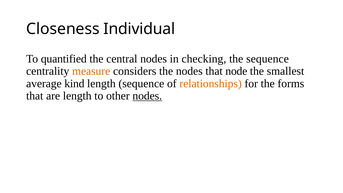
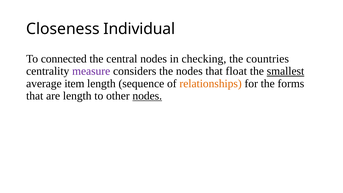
quantified: quantified -> connected (64, 59)
the sequence: sequence -> countries (268, 59)
measure colour: orange -> purple (91, 71)
node: node -> float (236, 71)
smallest underline: none -> present (285, 71)
kind: kind -> item (74, 83)
